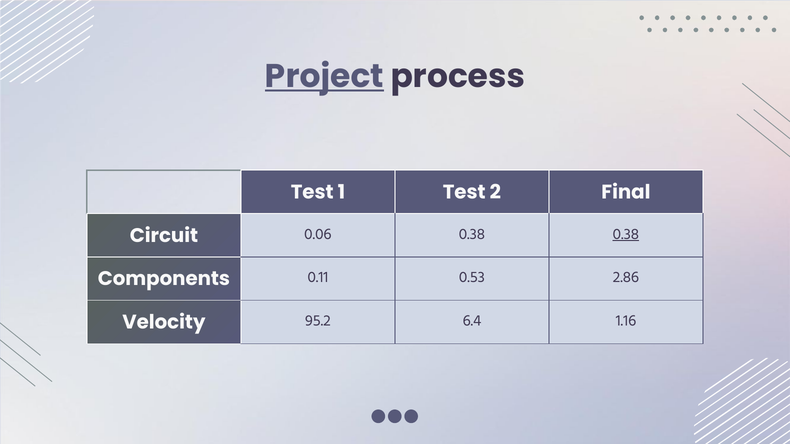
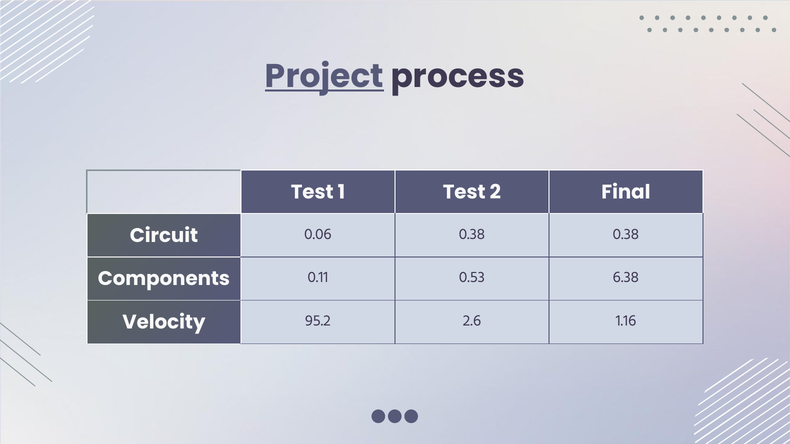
0.38 underline: present -> none (626, 234)
2.86: 2.86 -> 6.38 (626, 278)
6.4: 6.4 -> 2.6 (472, 321)
